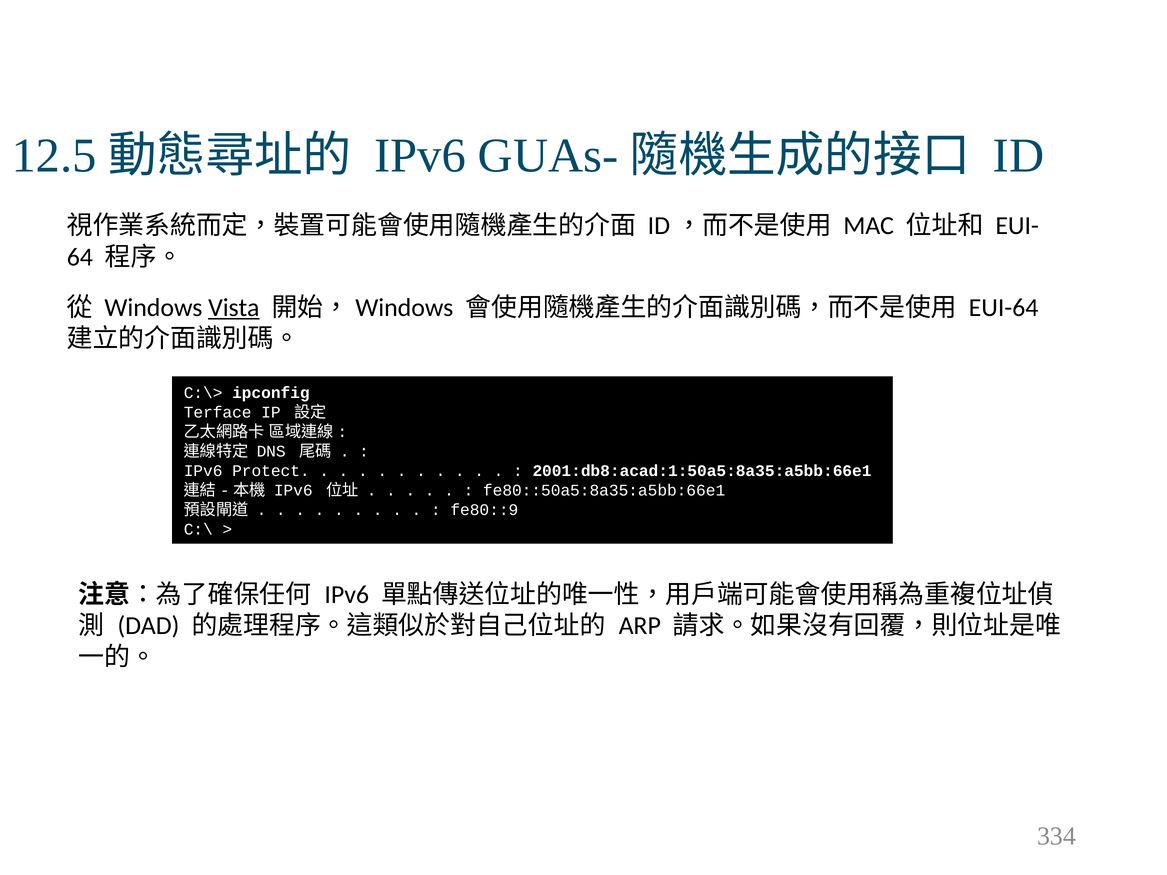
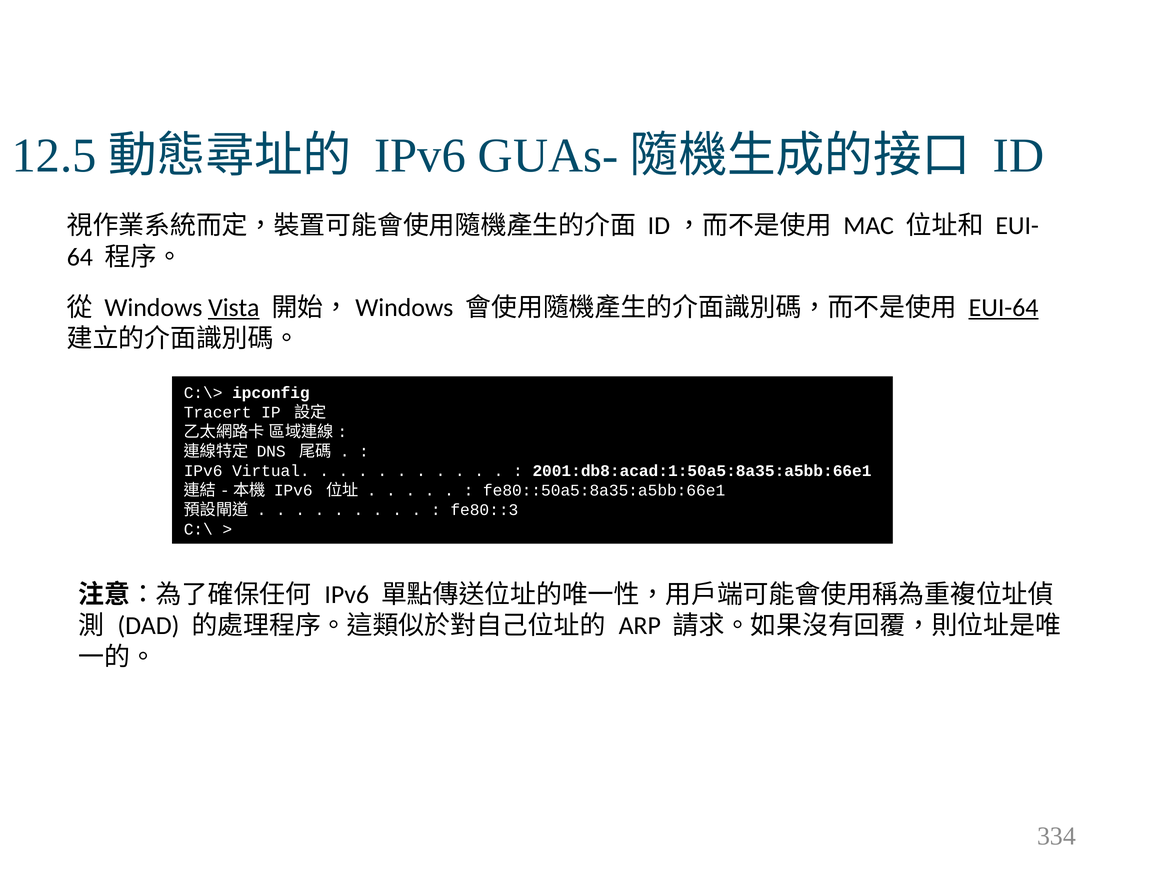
EUI-64 underline: none -> present (1004, 308)
Terface: Terface -> Tracert (218, 413)
Protect: Protect -> Virtual (271, 471)
fe80::9: fe80::9 -> fe80::3 (484, 510)
